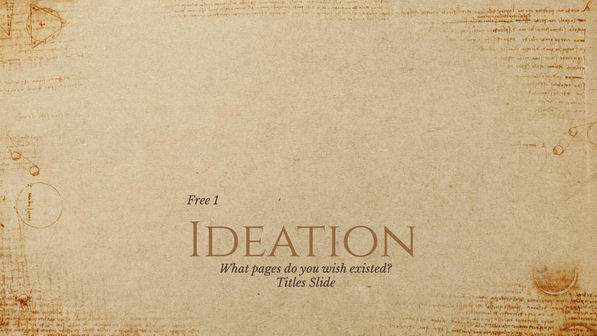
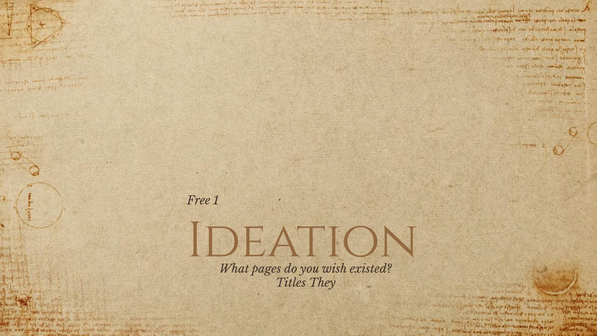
Slide: Slide -> They (322, 283)
